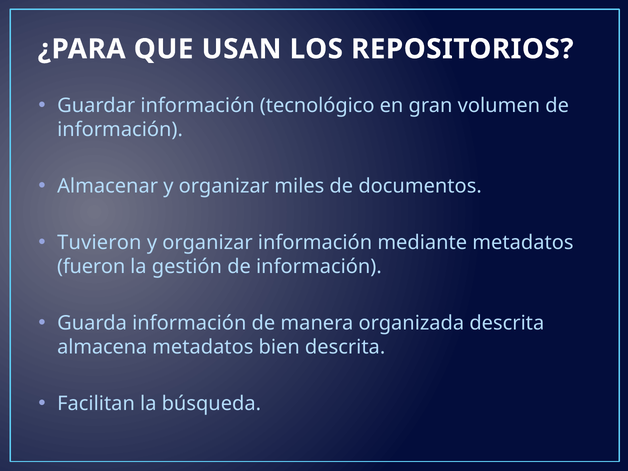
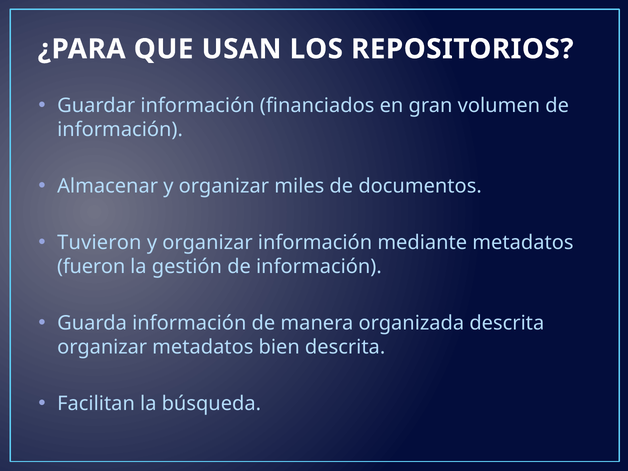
tecnológico: tecnológico -> financiados (317, 106)
almacena: almacena -> organizar (102, 347)
